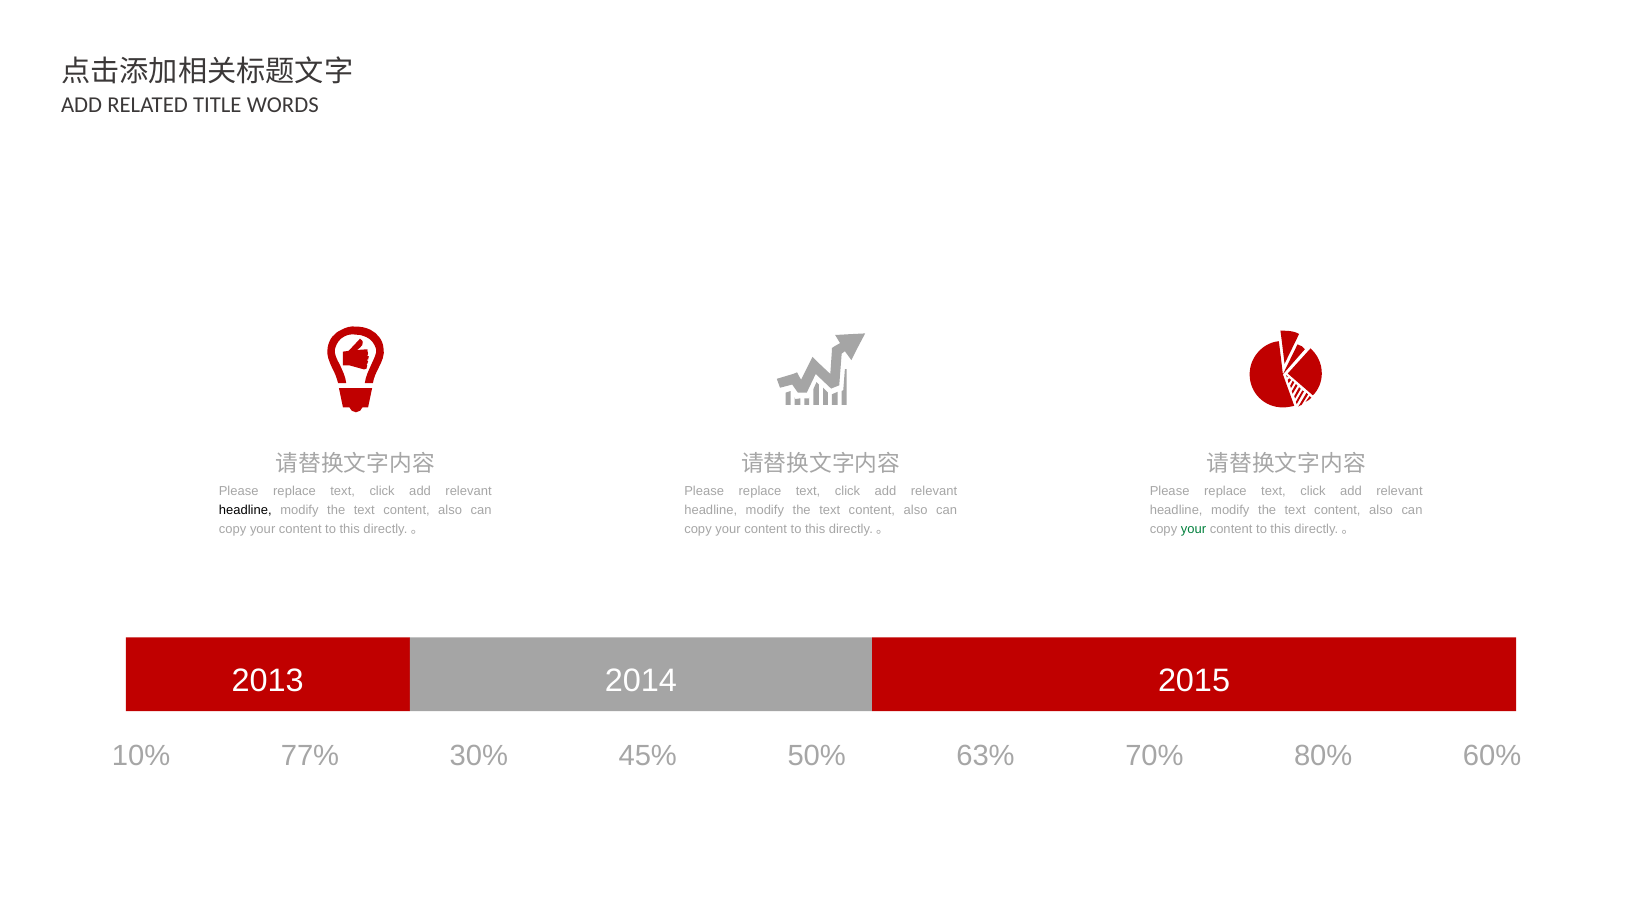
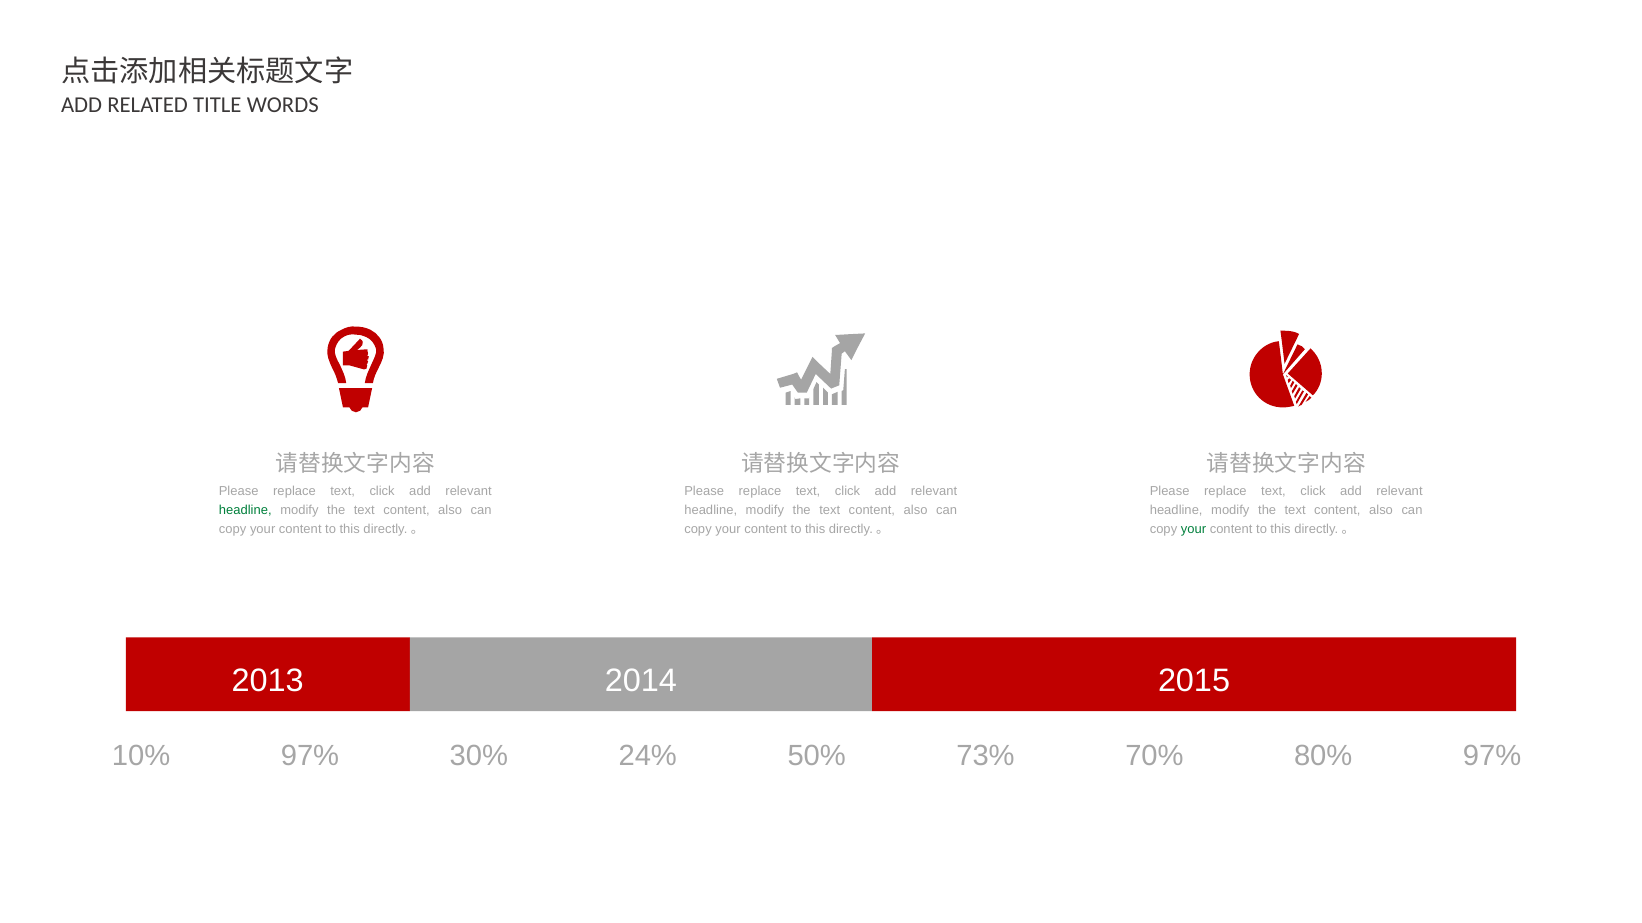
headline colour: black -> green (245, 511)
10% 77%: 77% -> 97% (310, 756)
45%: 45% -> 24% (648, 756)
63%: 63% -> 73% (986, 756)
80% 60%: 60% -> 97% (1492, 756)
